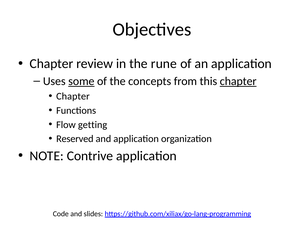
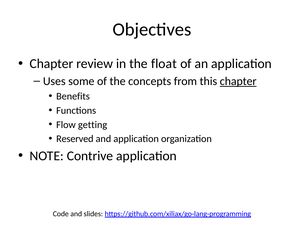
rune: rune -> float (164, 64)
some underline: present -> none (81, 81)
Chapter: Chapter -> Benefits (73, 96)
